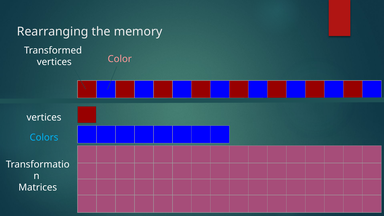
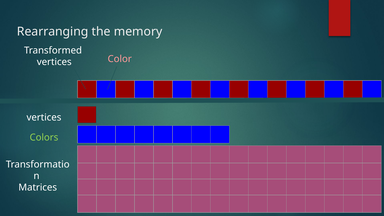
Colors colour: light blue -> light green (44, 138)
